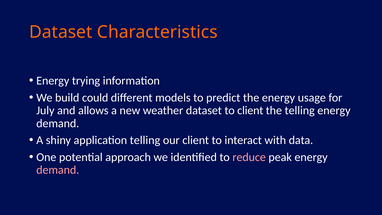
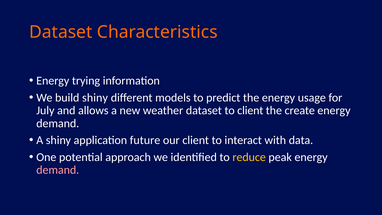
build could: could -> shiny (95, 98)
the telling: telling -> create (300, 110)
application telling: telling -> future (145, 140)
reduce colour: pink -> yellow (249, 157)
